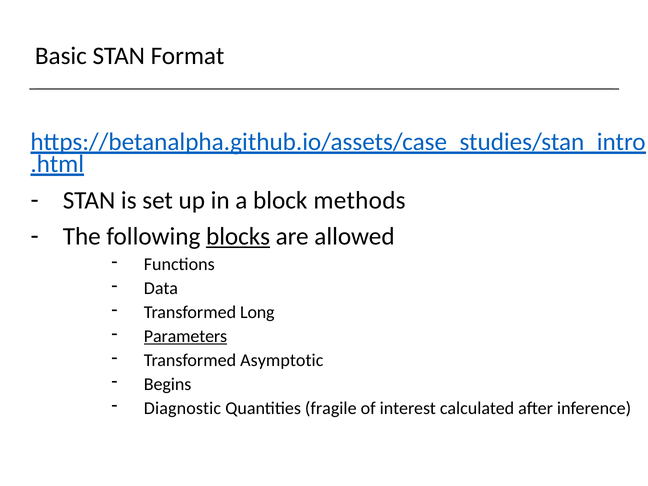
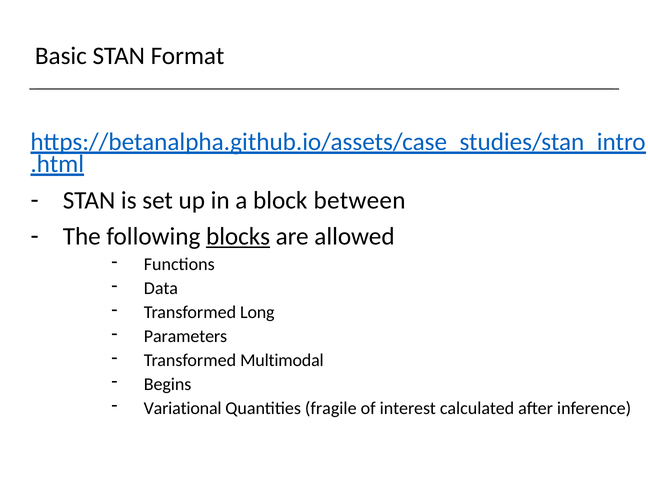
methods: methods -> between (360, 200)
Parameters underline: present -> none (186, 336)
Asymptotic: Asymptotic -> Multimodal (282, 360)
Diagnostic: Diagnostic -> Variational (183, 408)
